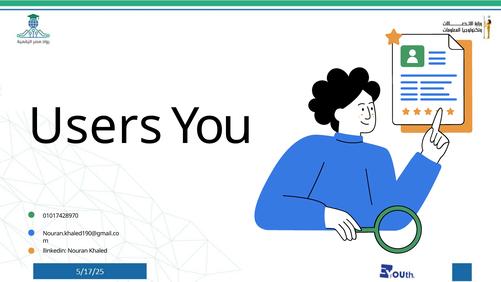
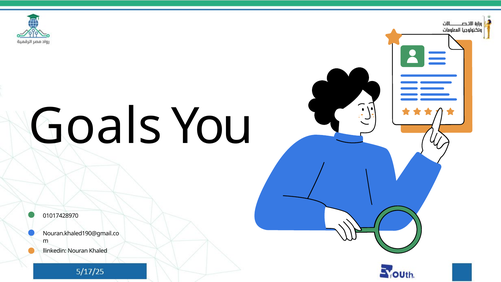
Users: Users -> Goals (95, 127)
